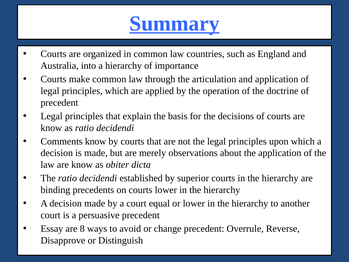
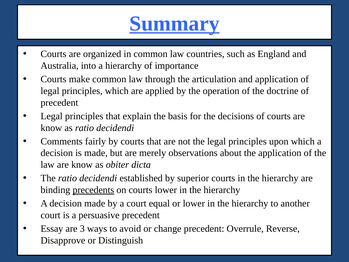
Comments know: know -> fairly (96, 141)
precedents underline: none -> present (93, 190)
8: 8 -> 3 (82, 229)
